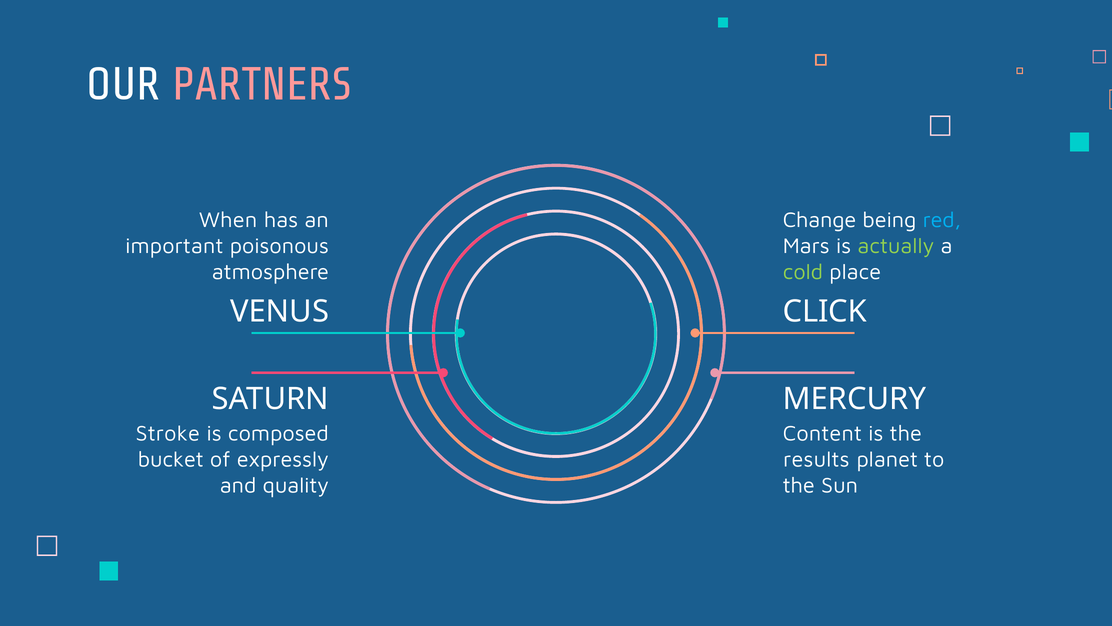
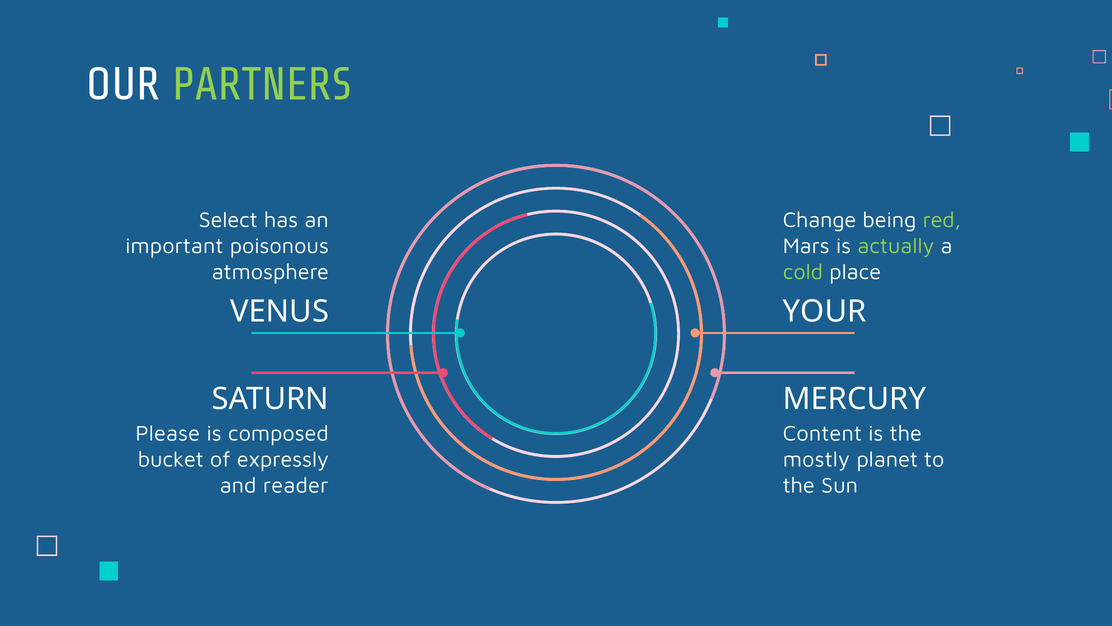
PARTNERS colour: pink -> light green (262, 85)
When: When -> Select (228, 220)
red colour: light blue -> light green (942, 220)
CLICK: CLICK -> YOUR (825, 311)
Stroke: Stroke -> Please (168, 433)
results: results -> mostly (816, 459)
quality: quality -> reader (296, 485)
